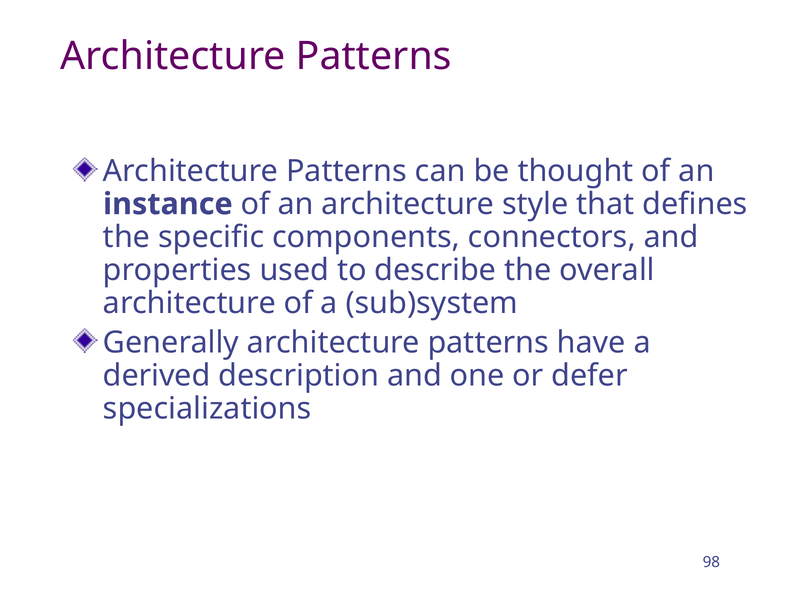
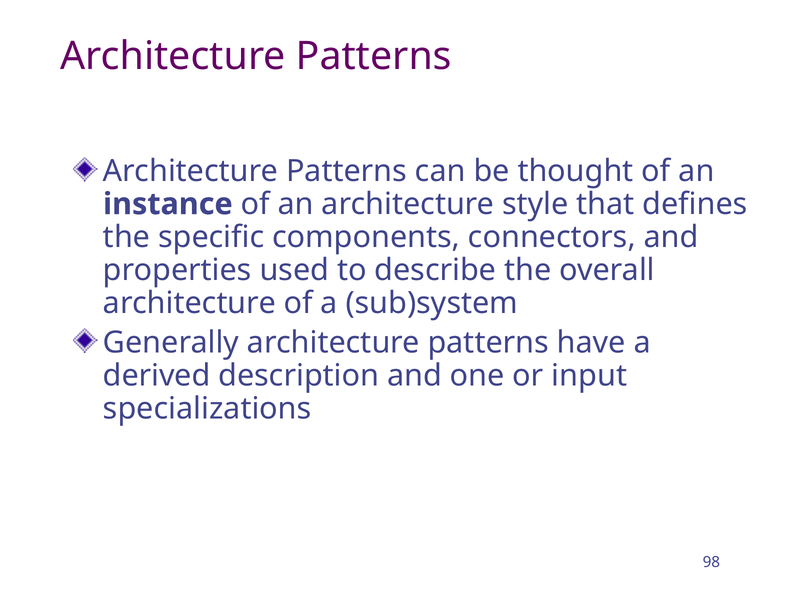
defer: defer -> input (589, 376)
